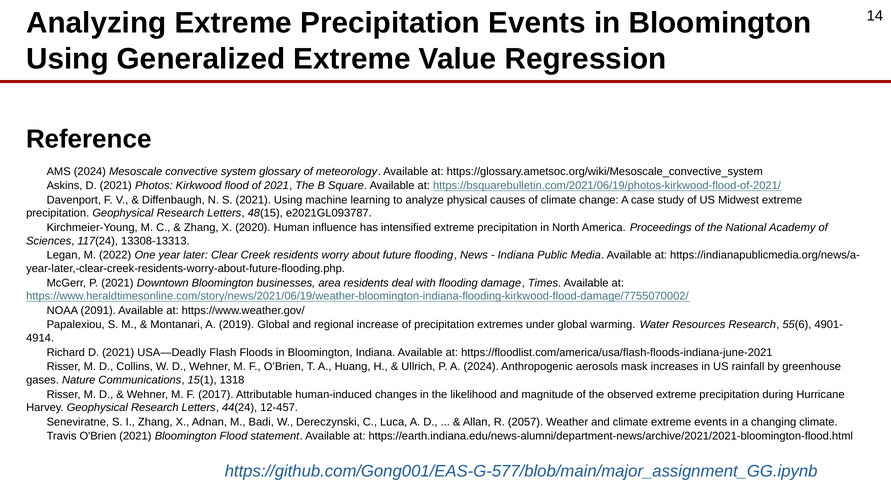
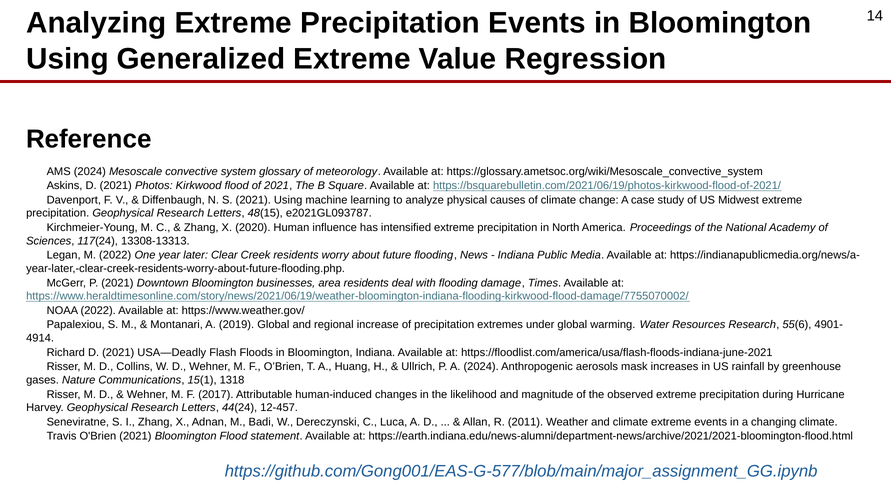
NOAA 2091: 2091 -> 2022 (98, 311)
2057: 2057 -> 2011 (526, 422)
